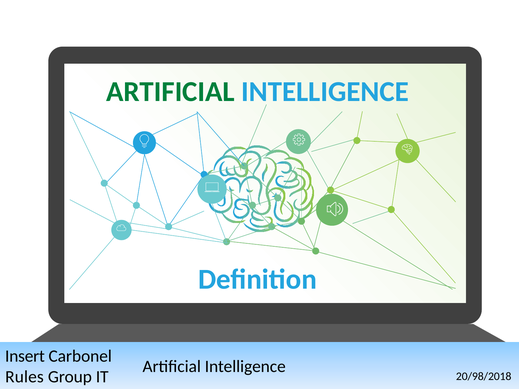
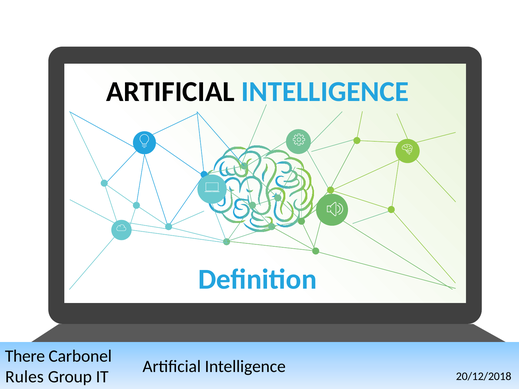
ARTIFICIAL colour: green -> black (170, 92)
Insert: Insert -> There (25, 356)
20/98/2018: 20/98/2018 -> 20/12/2018 (484, 377)
